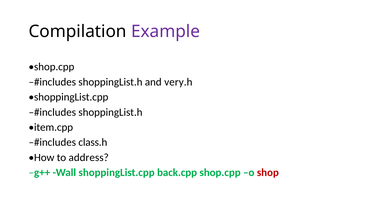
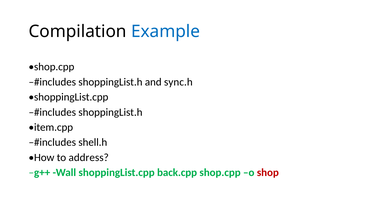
Example colour: purple -> blue (166, 32)
very.h: very.h -> sync.h (178, 82)
class.h: class.h -> shell.h (93, 142)
